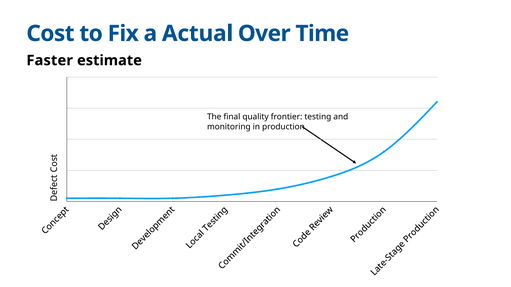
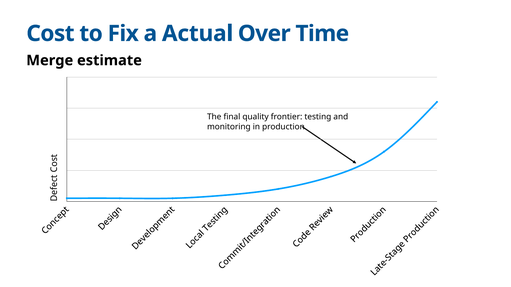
Faster: Faster -> Merge (50, 60)
